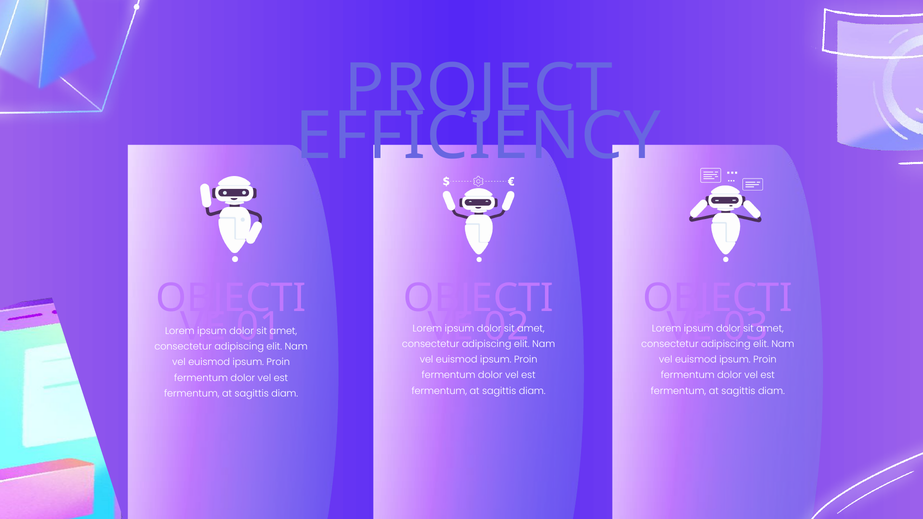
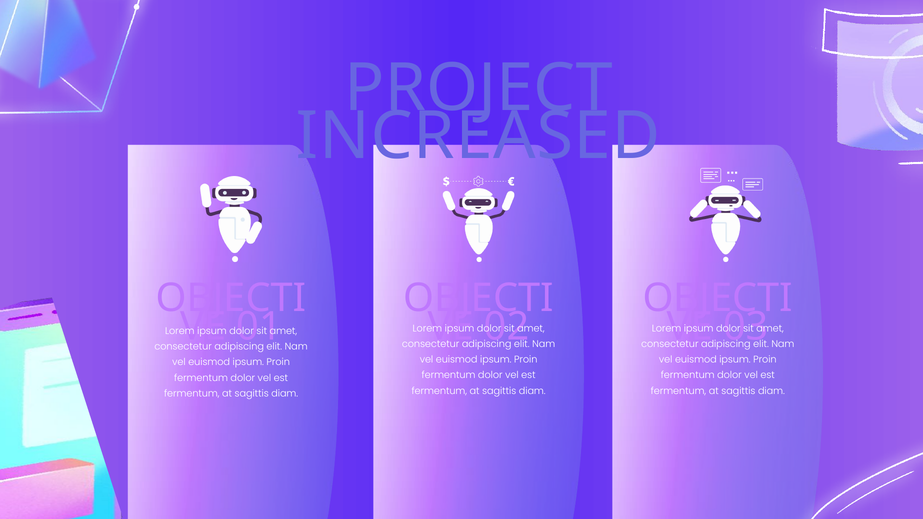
EFFICIENCY: EFFICIENCY -> INCREASED (478, 136)
